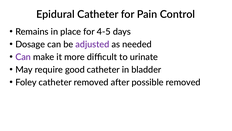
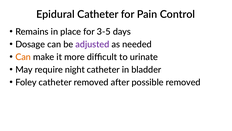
4-5: 4-5 -> 3-5 (104, 32)
Can colour: purple -> orange (23, 57)
good: good -> night (75, 69)
